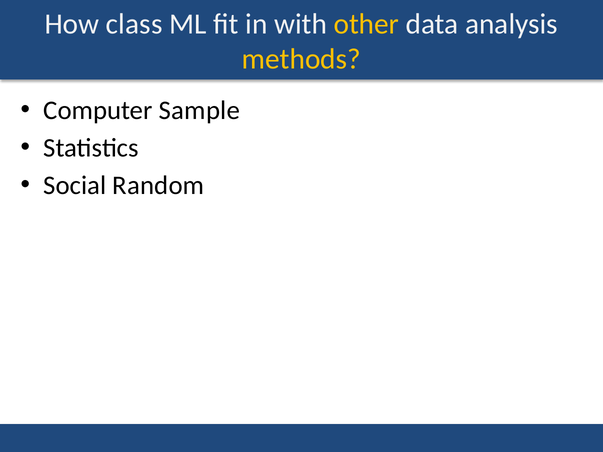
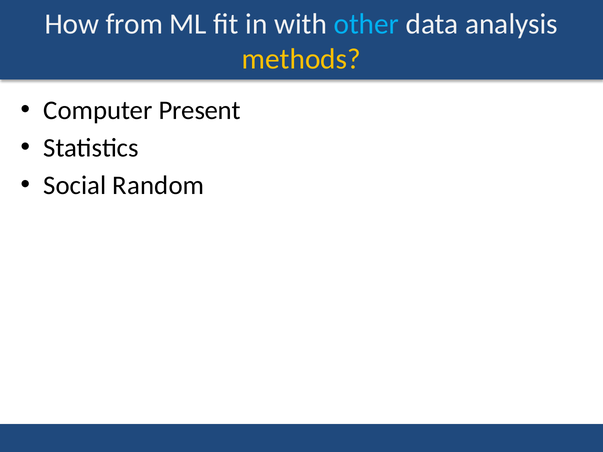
class: class -> from (134, 24)
other colour: yellow -> light blue (366, 24)
Sample: Sample -> Present (200, 110)
